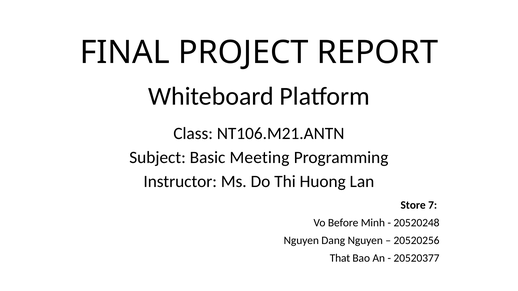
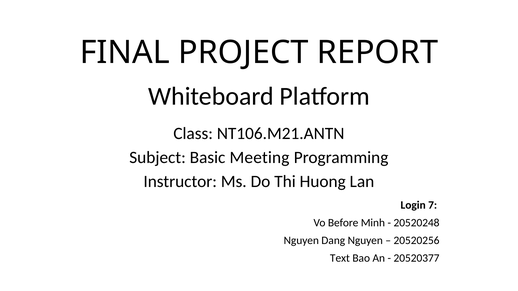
Store: Store -> Login (413, 205)
That: That -> Text (340, 258)
